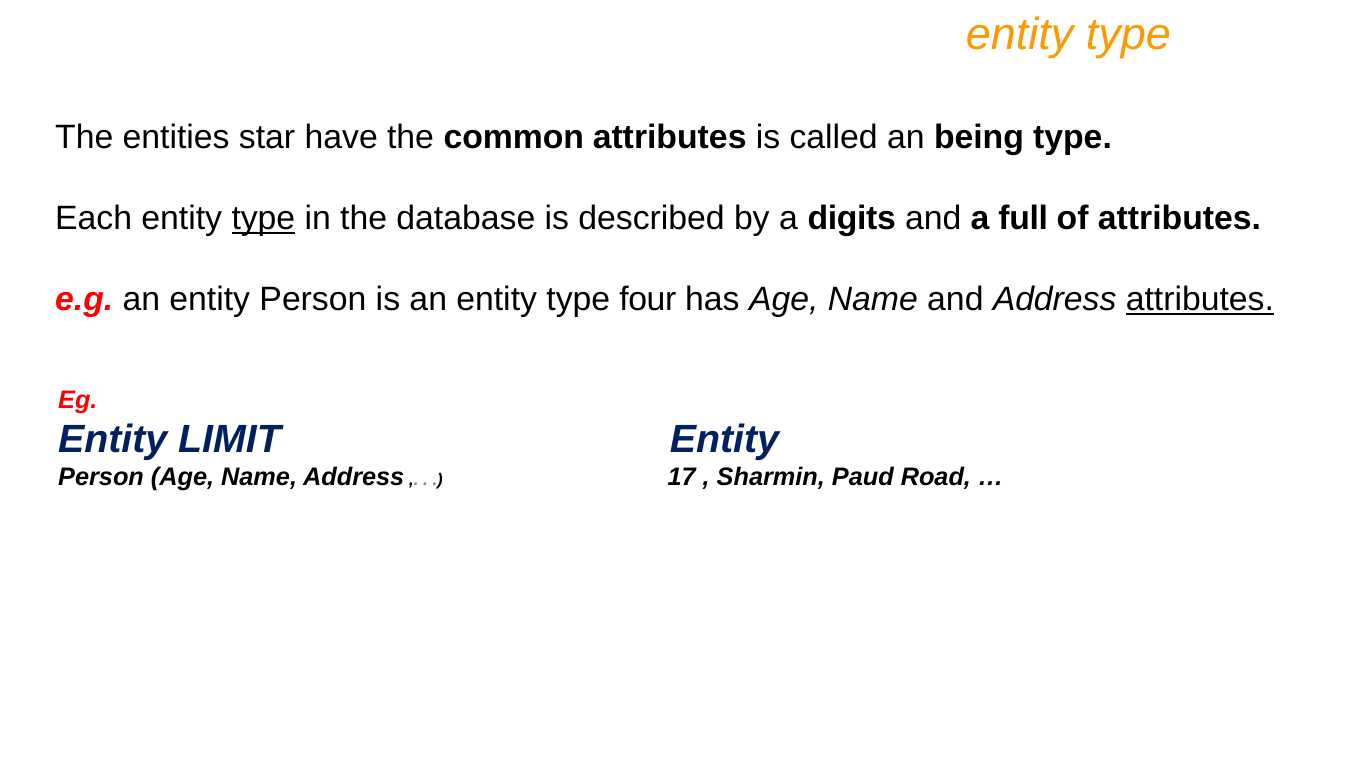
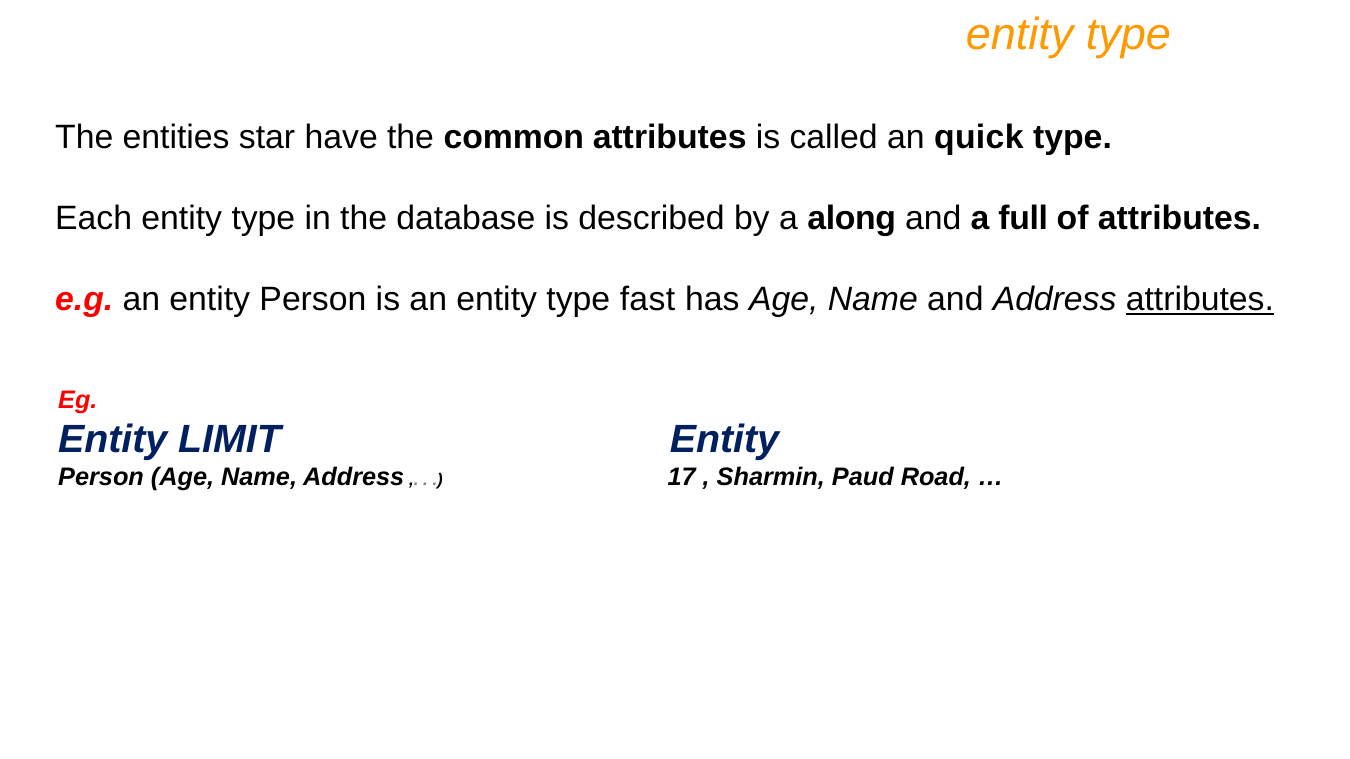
being: being -> quick (979, 137)
type underline: present -> none (263, 218)
digits: digits -> along (852, 218)
four: four -> fast (647, 299)
